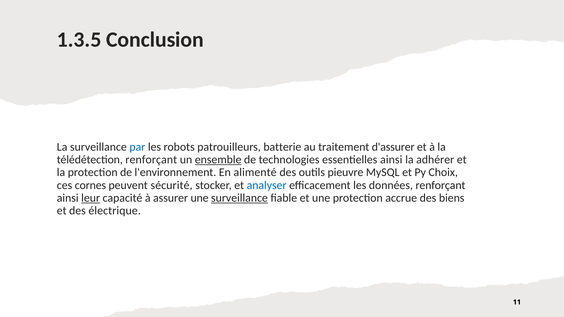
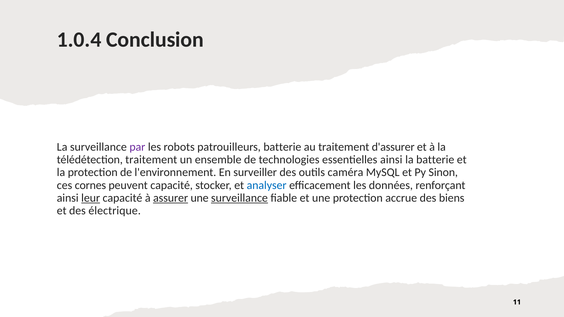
1.3.5: 1.3.5 -> 1.0.4 (79, 40)
par colour: blue -> purple (137, 147)
télédétection renforçant: renforçant -> traitement (151, 160)
ensemble underline: present -> none (218, 160)
la adhérer: adhérer -> batterie (435, 160)
alimenté: alimenté -> surveiller (255, 173)
pieuvre: pieuvre -> caméra (345, 173)
Choix: Choix -> Sinon (443, 173)
peuvent sécurité: sécurité -> capacité (172, 185)
assurer underline: none -> present (171, 198)
